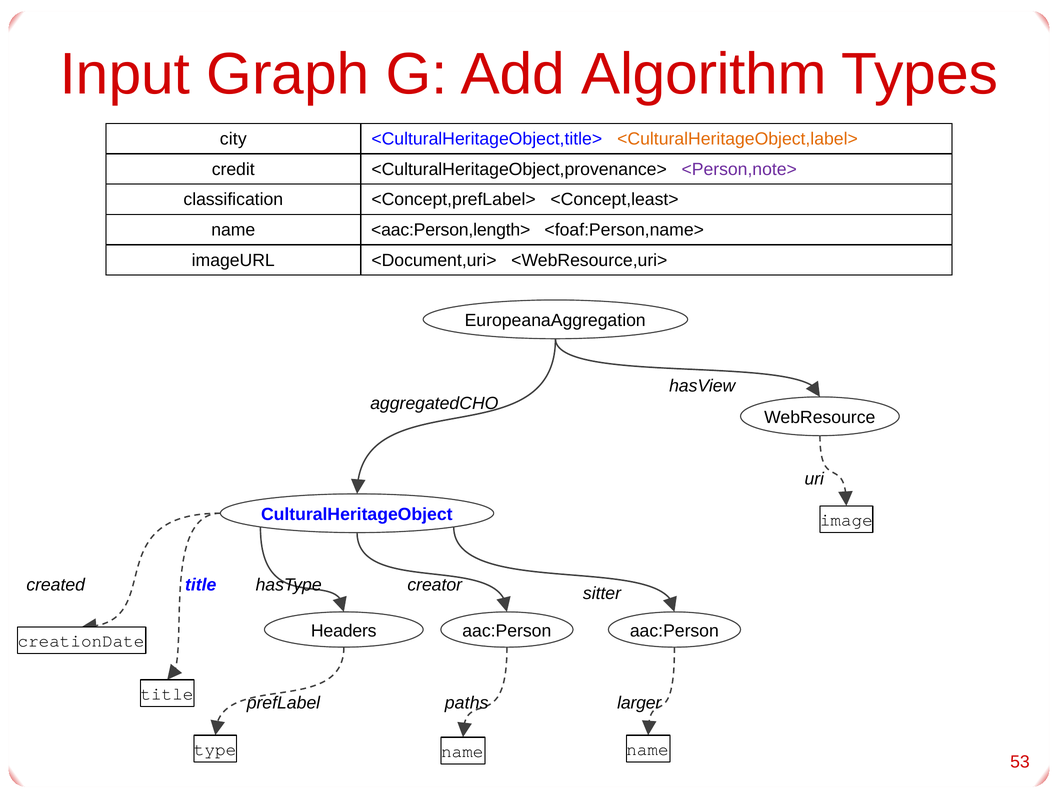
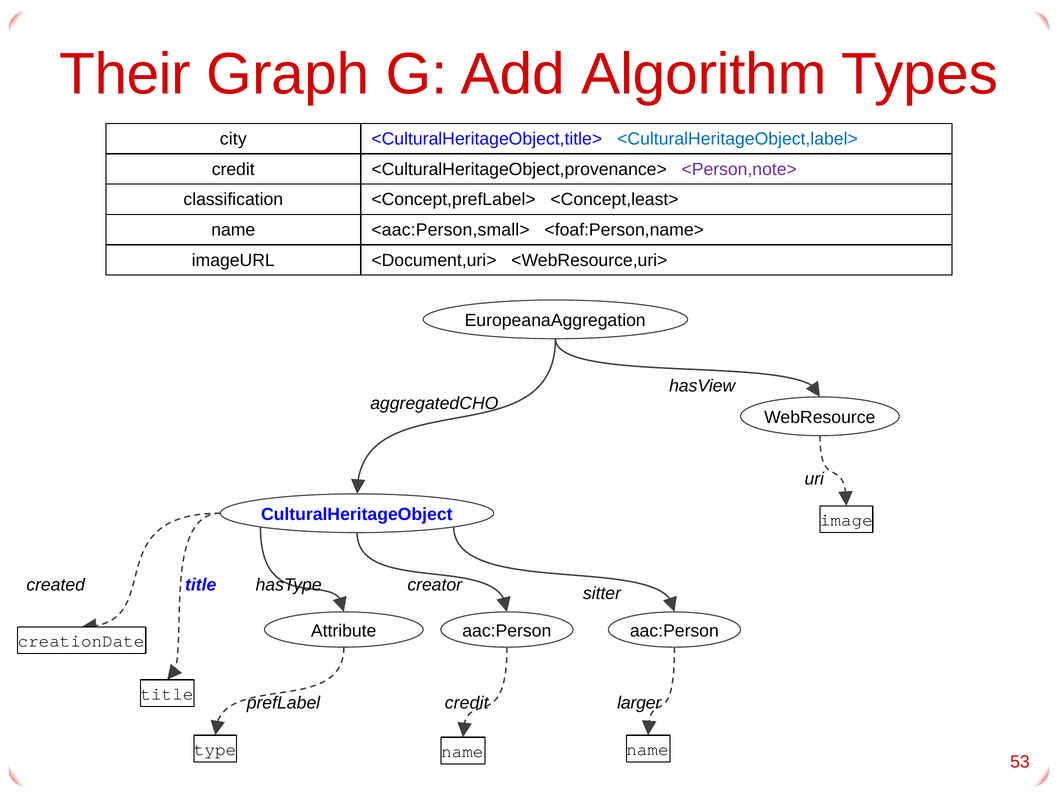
Input: Input -> Their (125, 75)
<CulturalHeritageObject,label> colour: orange -> blue (738, 139)
<aac:Person,length>: <aac:Person,length> -> <aac:Person,small> (451, 230)
Headers: Headers -> Attribute (344, 631)
paths: paths -> credit (467, 703)
